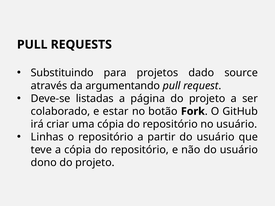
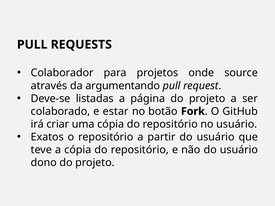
Substituindo: Substituindo -> Colaborador (62, 73)
dado: dado -> onde (201, 73)
Linhas: Linhas -> Exatos (47, 137)
